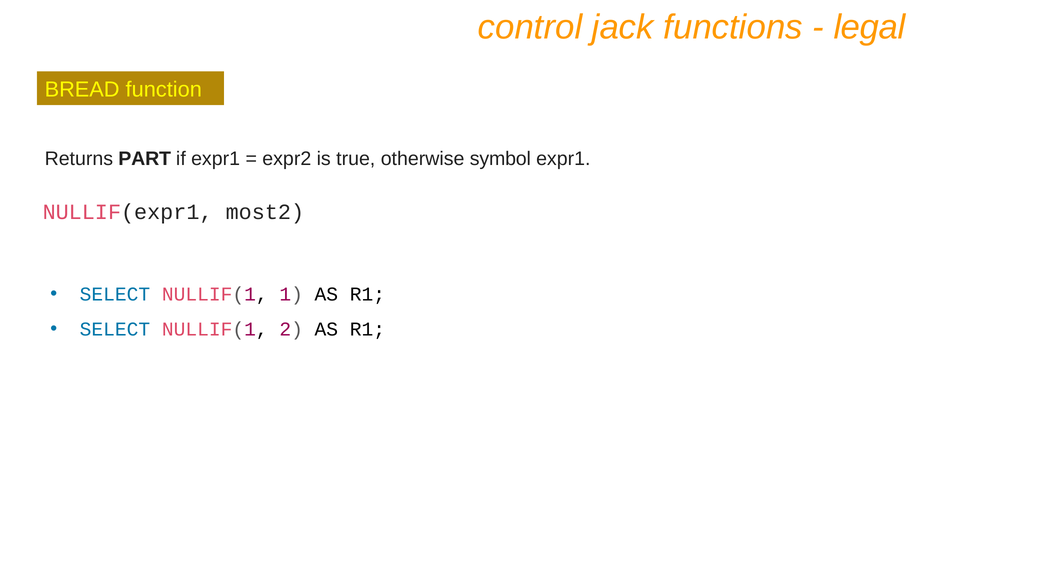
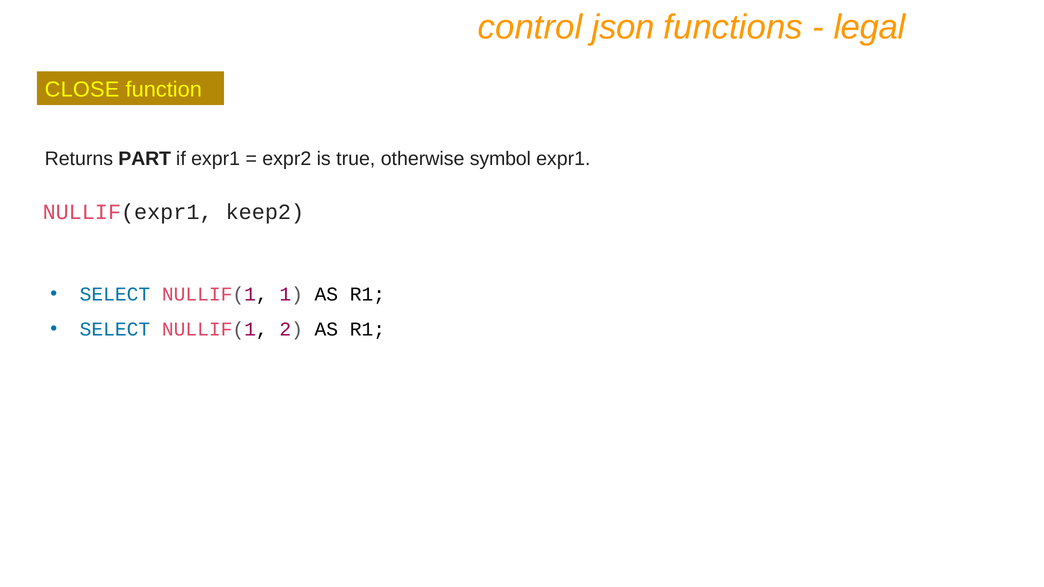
jack: jack -> json (623, 27)
BREAD: BREAD -> CLOSE (82, 90)
most2: most2 -> keep2 (265, 212)
